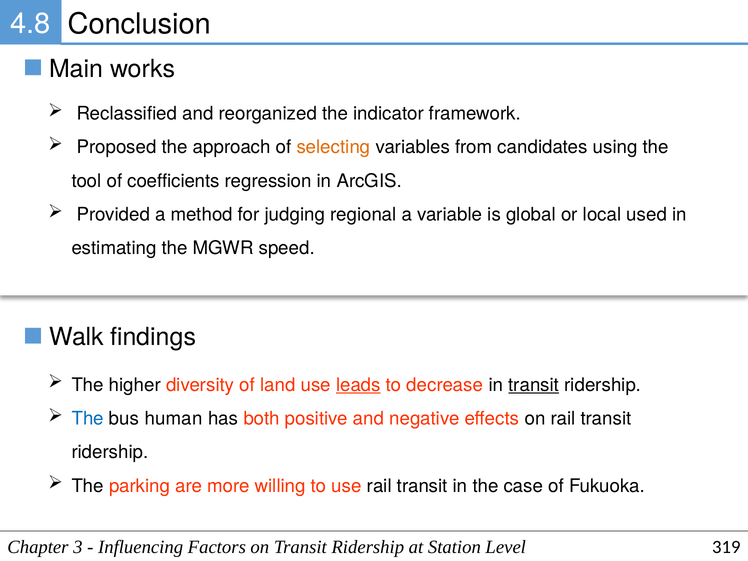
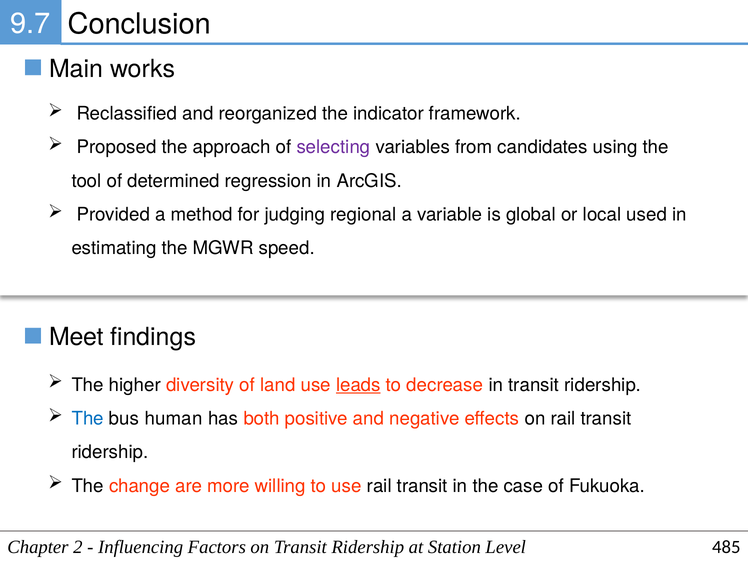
4.8: 4.8 -> 9.7 (30, 24)
selecting colour: orange -> purple (333, 147)
coefficients: coefficients -> determined (174, 181)
Walk: Walk -> Meet (76, 337)
transit underline: present -> none (534, 385)
parking: parking -> change (140, 486)
3: 3 -> 2 (78, 547)
319: 319 -> 485 (726, 547)
